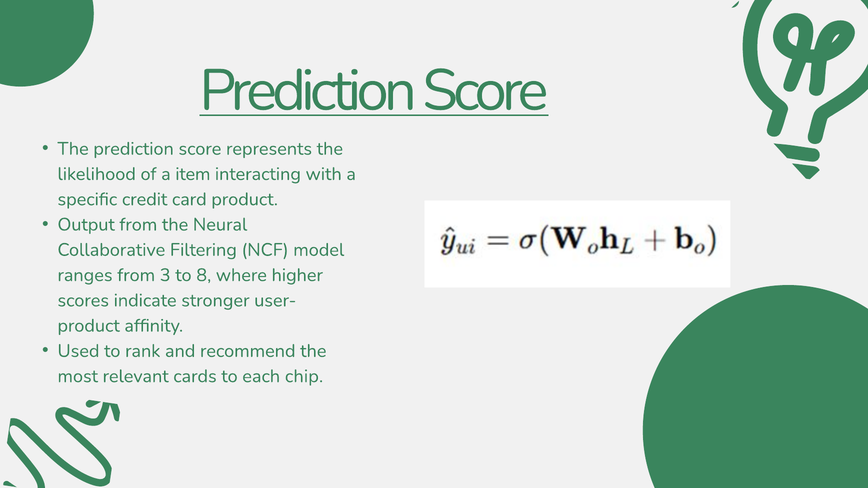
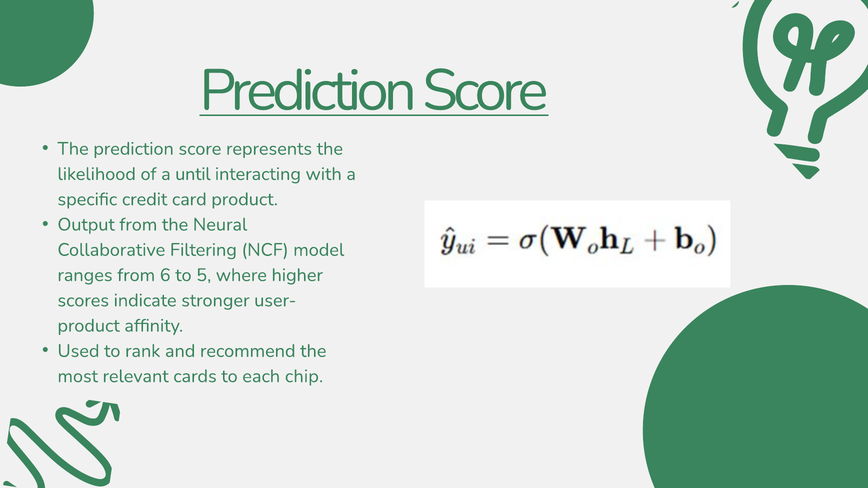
item: item -> until (193, 174)
3: 3 -> 6 (165, 275)
8: 8 -> 5 (204, 275)
